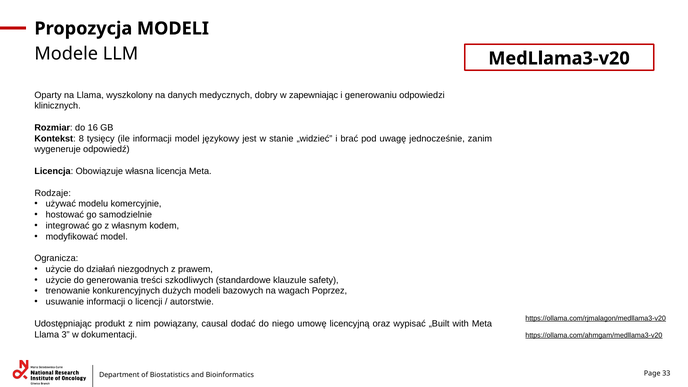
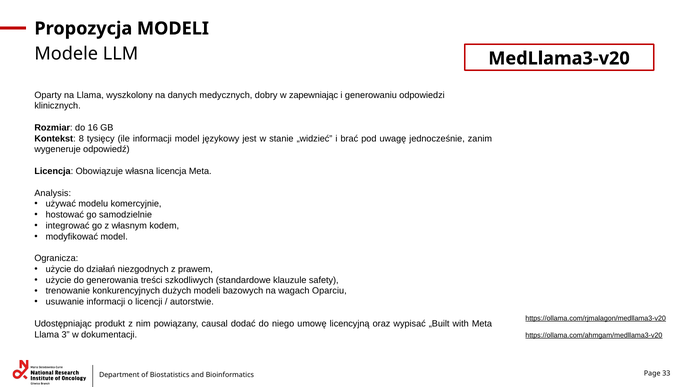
Rodzaje: Rodzaje -> Analysis (53, 193)
Poprzez: Poprzez -> Oparciu (329, 291)
